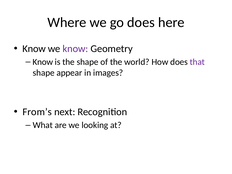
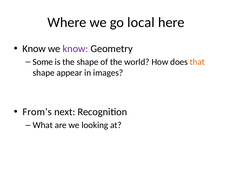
go does: does -> local (141, 22)
Know: Know -> Some (43, 62)
that colour: purple -> orange (197, 62)
